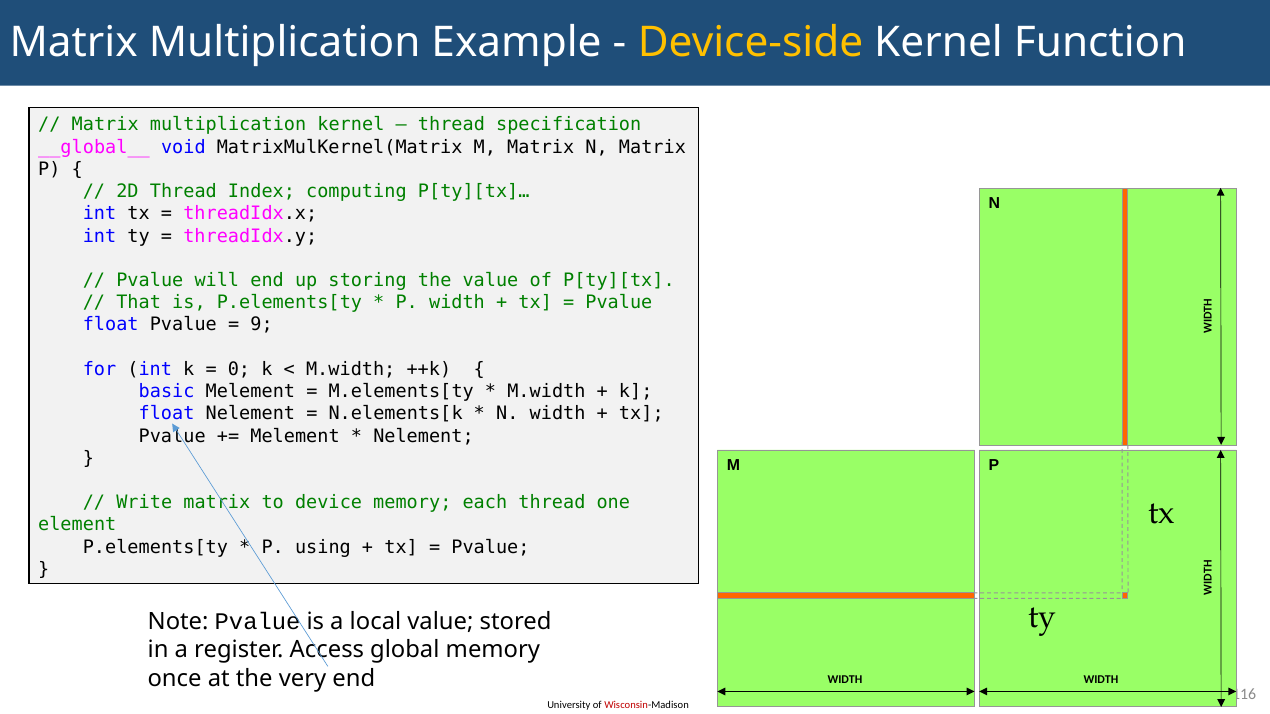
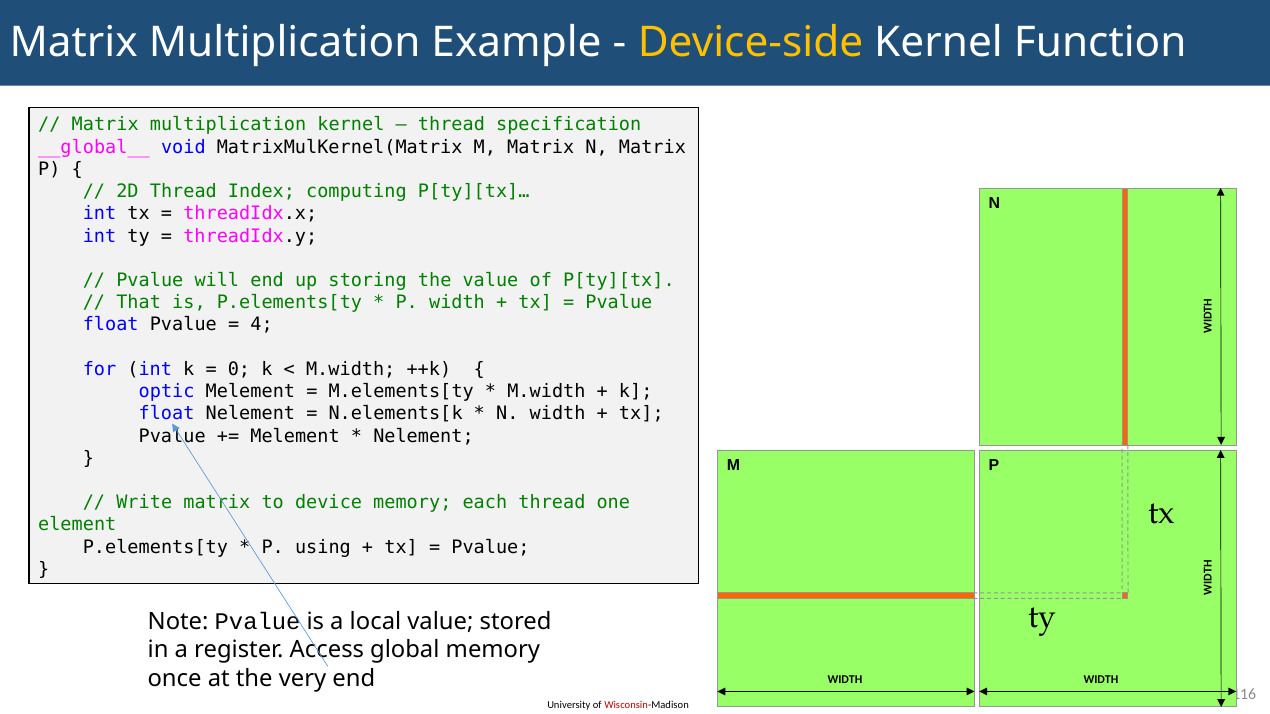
9: 9 -> 4 (262, 325)
basic: basic -> optic (167, 392)
